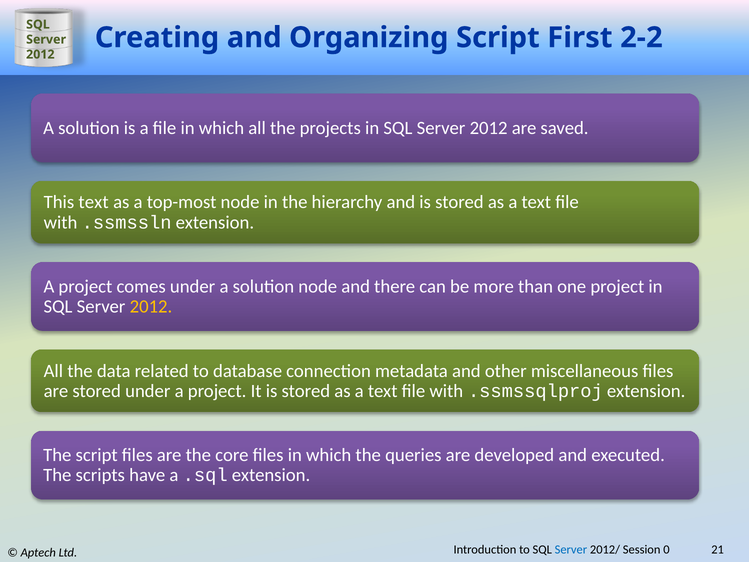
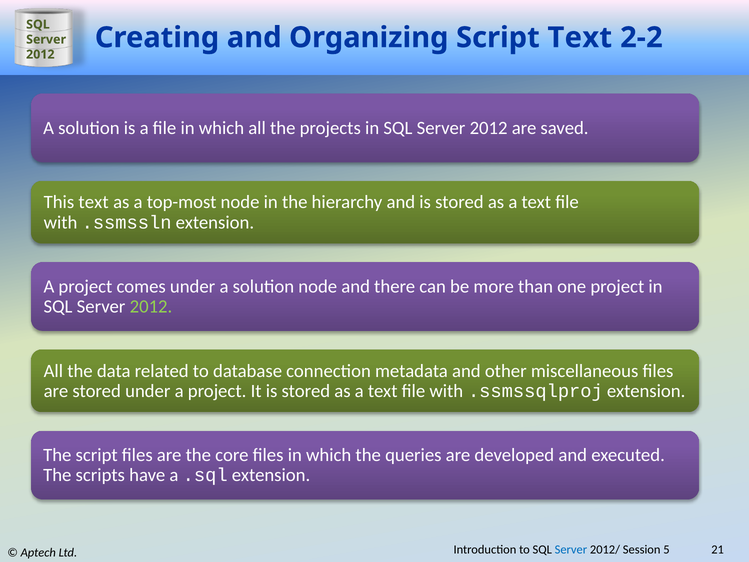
Script First: First -> Text (580, 38)
2012 colour: yellow -> light green (151, 306)
0: 0 -> 5 (666, 549)
